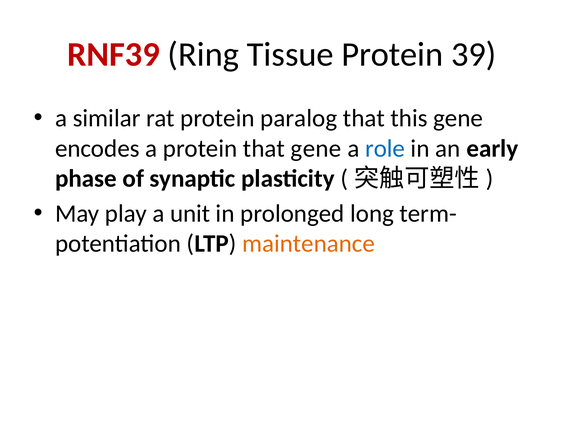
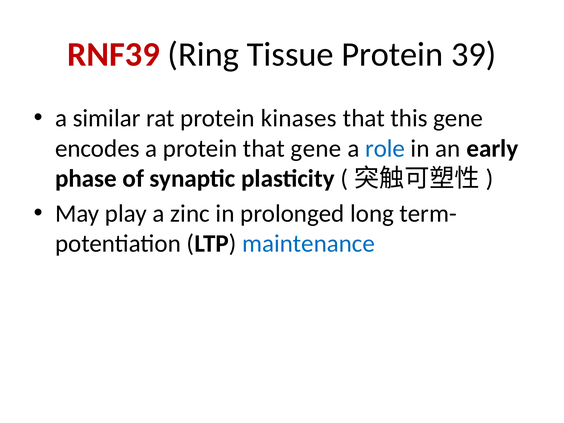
paralog: paralog -> kinases (299, 118)
unit: unit -> zinc (190, 214)
maintenance colour: orange -> blue (309, 244)
